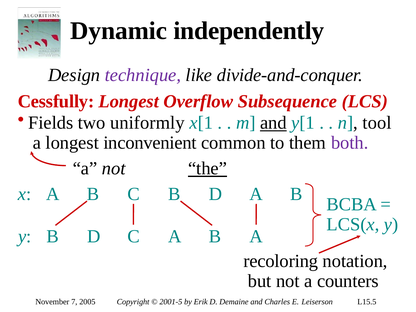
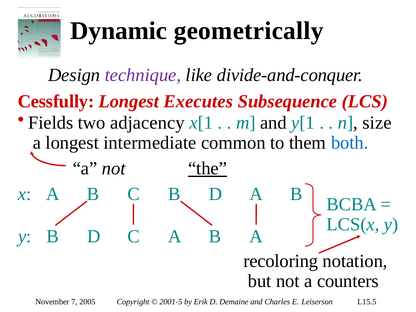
independently: independently -> geometrically (249, 31)
Overflow: Overflow -> Executes (198, 101)
uniformly: uniformly -> adjacency (147, 123)
and underline: present -> none (273, 123)
tool: tool -> size (377, 123)
inconvenient: inconvenient -> intermediate (150, 143)
both colour: purple -> blue (350, 143)
